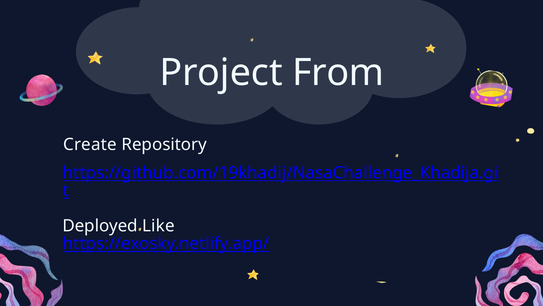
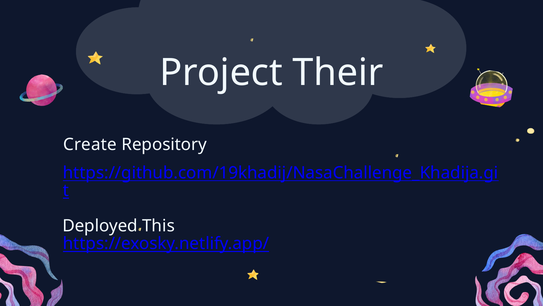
From: From -> Their (338, 73)
Like: Like -> This (158, 225)
